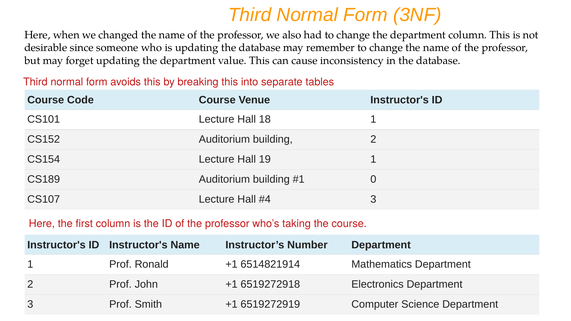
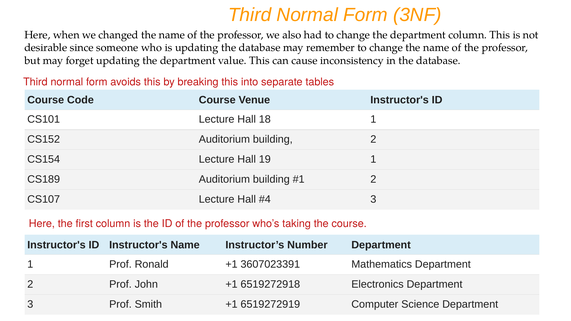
0: 0 -> 2 (373, 179)
6514821914: 6514821914 -> 3607023391 (270, 264)
